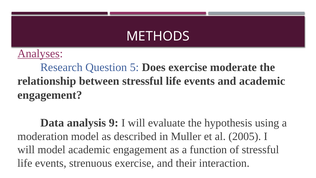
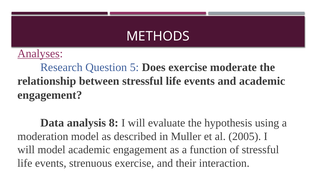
9: 9 -> 8 (114, 123)
